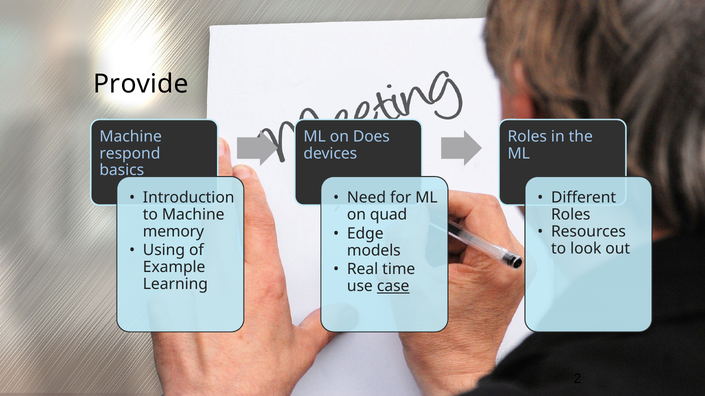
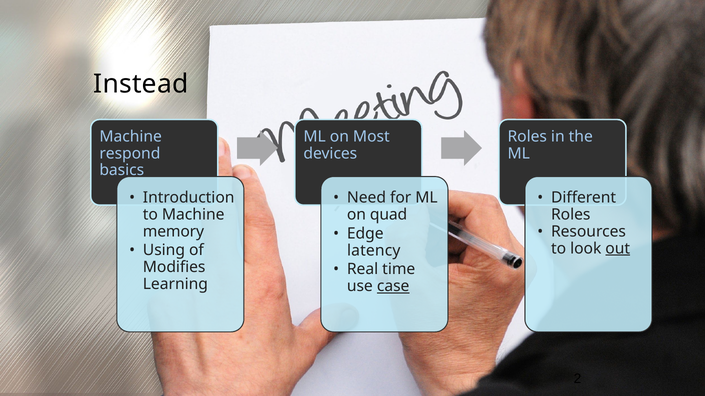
Provide: Provide -> Instead (141, 84)
Does: Does -> Most (371, 137)
out underline: none -> present (618, 249)
models: models -> latency (374, 251)
Example: Example -> Modifies (174, 268)
